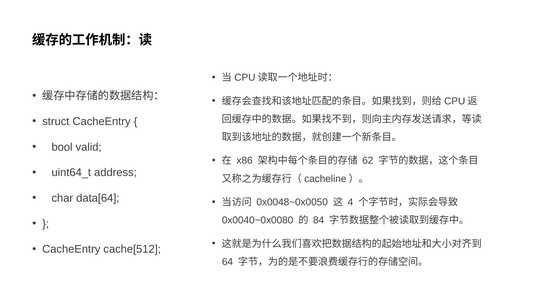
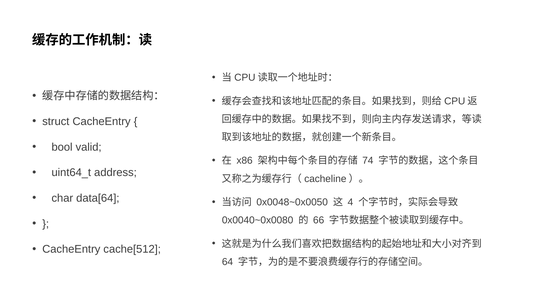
62: 62 -> 74 (368, 161)
84: 84 -> 66 (319, 220)
